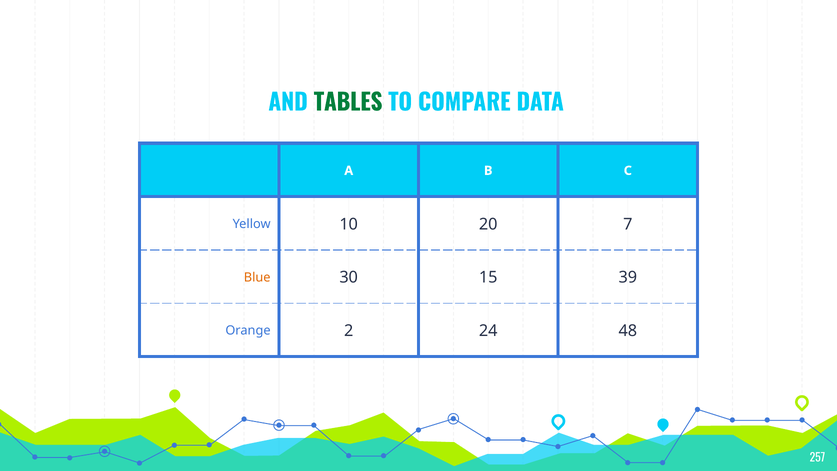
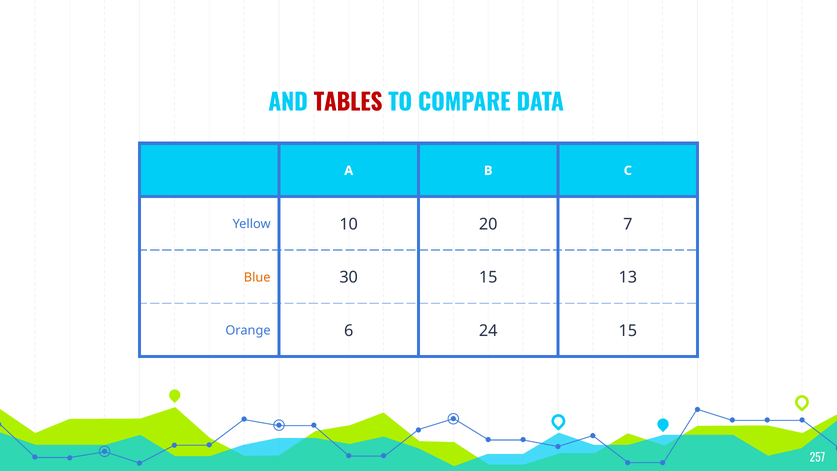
TABLES colour: green -> red (348, 103)
39: 39 -> 13 (628, 277)
2: 2 -> 6 (349, 331)
24 48: 48 -> 15 (628, 331)
